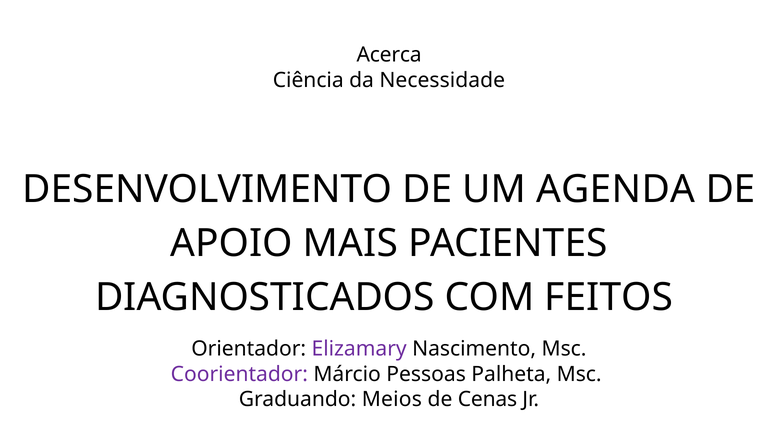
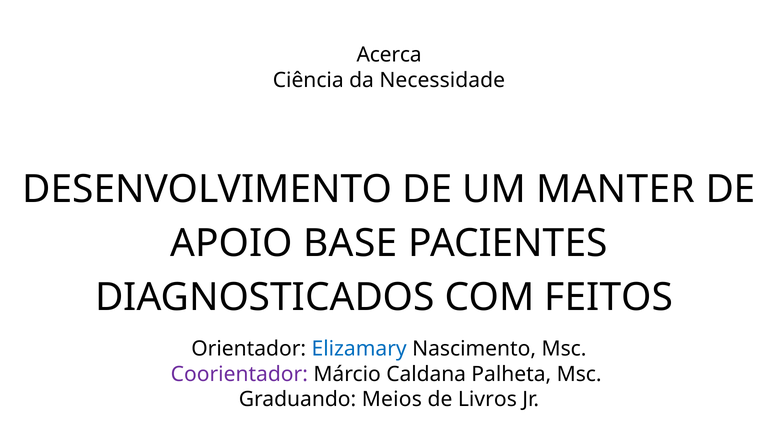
AGENDA: AGENDA -> MANTER (616, 189)
MAIS: MAIS -> BASE (350, 243)
Elizamary colour: purple -> blue (359, 349)
Pessoas: Pessoas -> Caldana (426, 374)
Cenas: Cenas -> Livros (487, 399)
